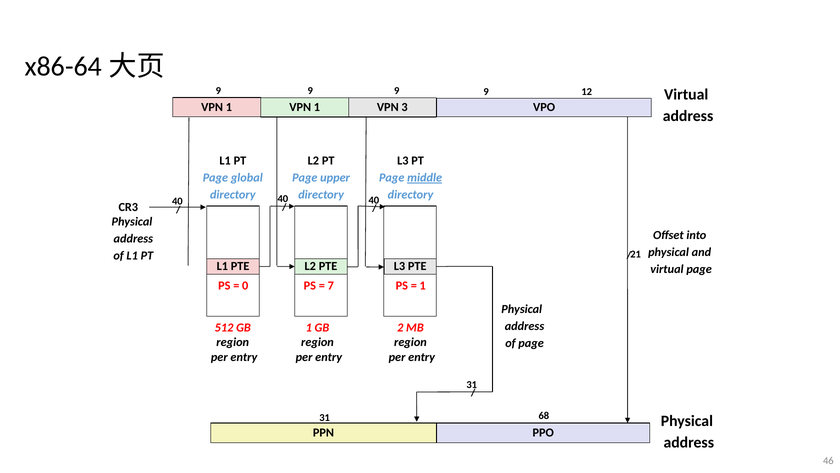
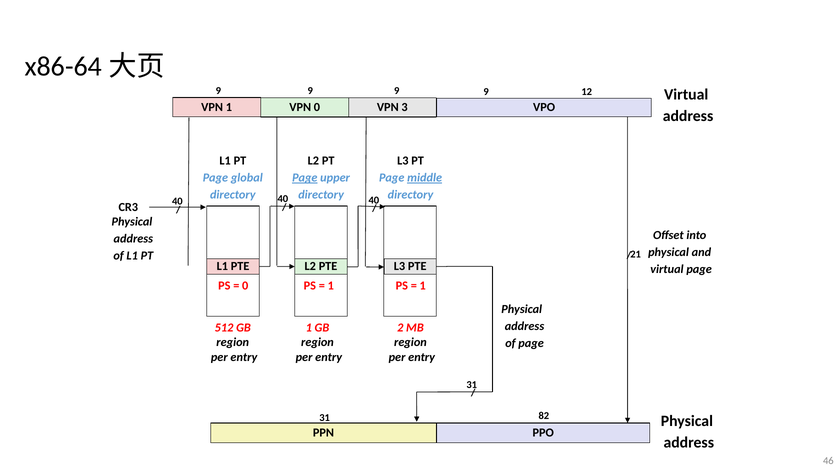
1: 1 -> 0 (317, 107)
Page underline: none -> present (305, 178)
7: 7 -> 1 (331, 286)
68: 68 -> 82 (544, 416)
